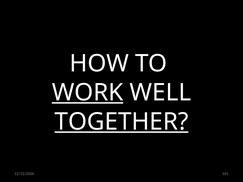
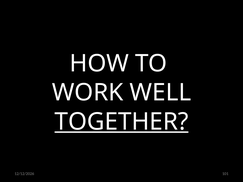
WORK underline: present -> none (88, 93)
